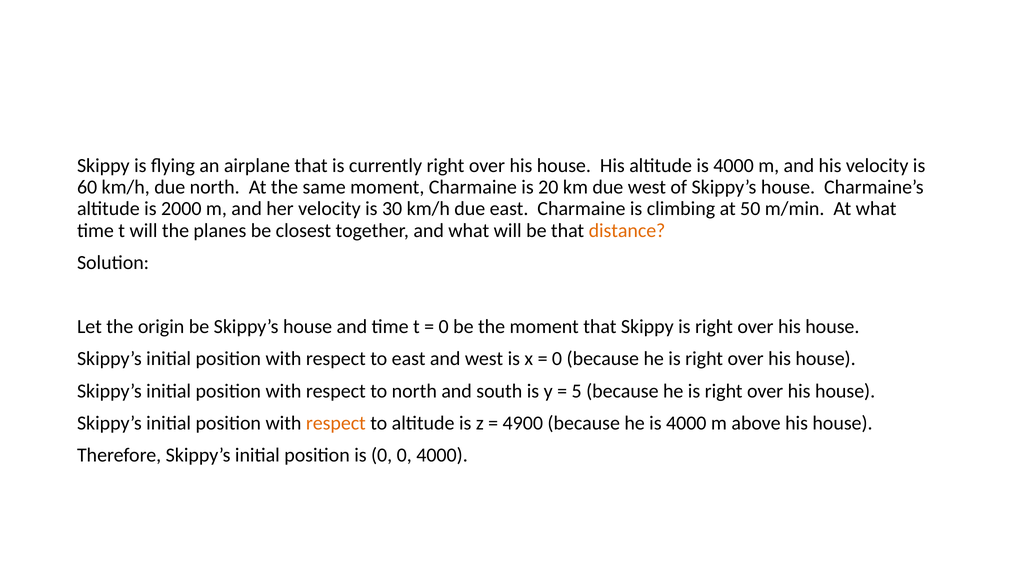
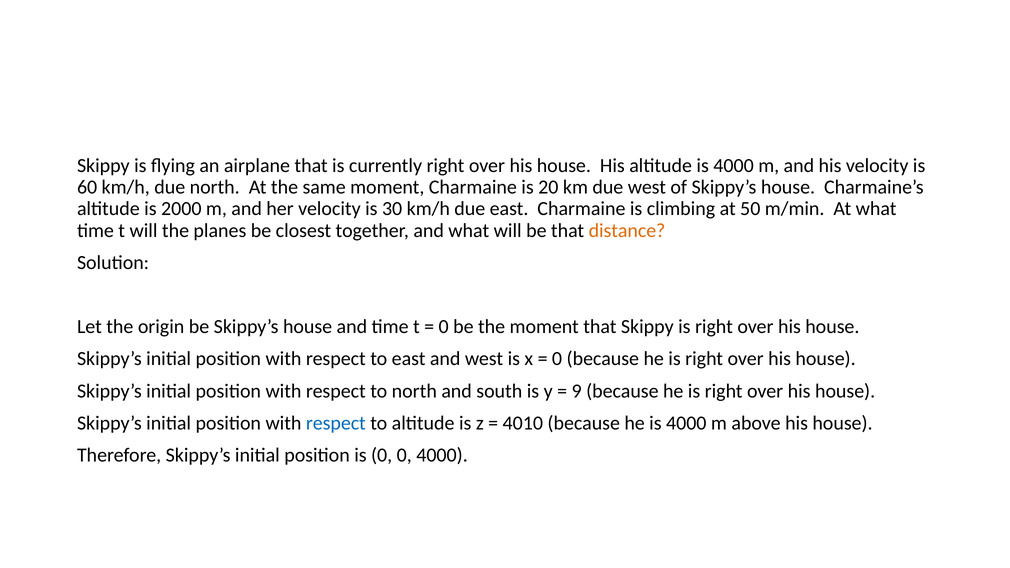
5: 5 -> 9 (577, 391)
respect colour: orange -> blue (336, 423)
4900: 4900 -> 4010 (523, 423)
